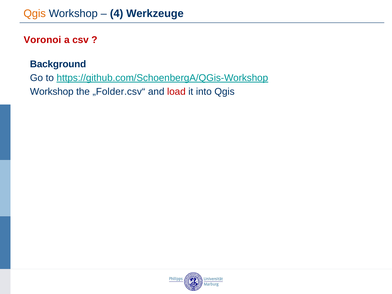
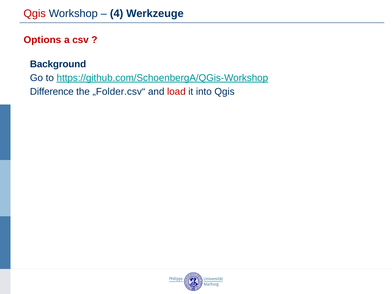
Qgis colour: orange -> red (35, 13)
Voronoi: Voronoi -> Options (42, 40)
Workshop: Workshop -> Difference (52, 92)
